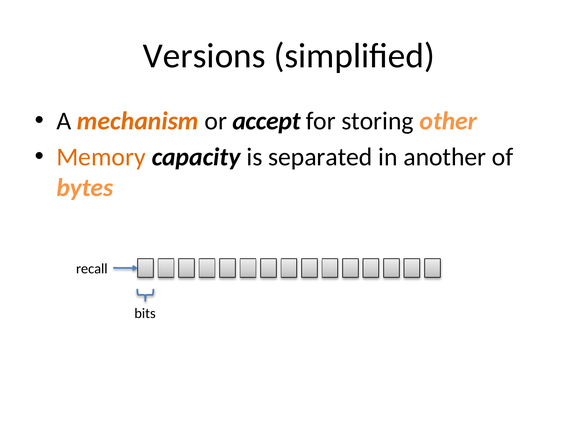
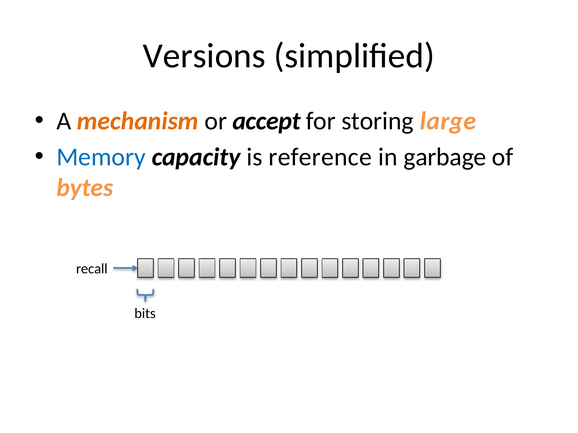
other: other -> large (448, 121)
Memory colour: orange -> blue (101, 157)
separated: separated -> reference (320, 157)
another: another -> garbage (445, 157)
